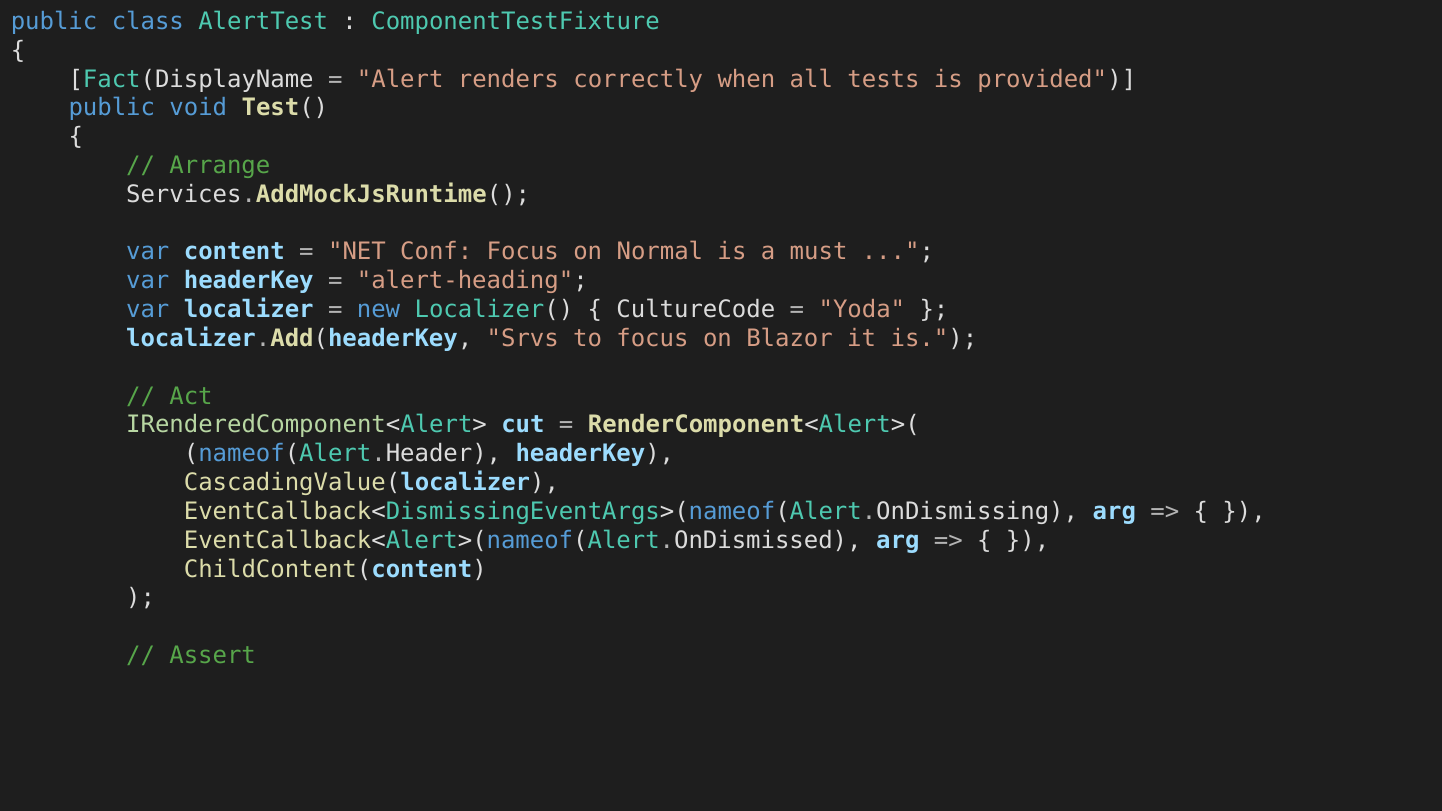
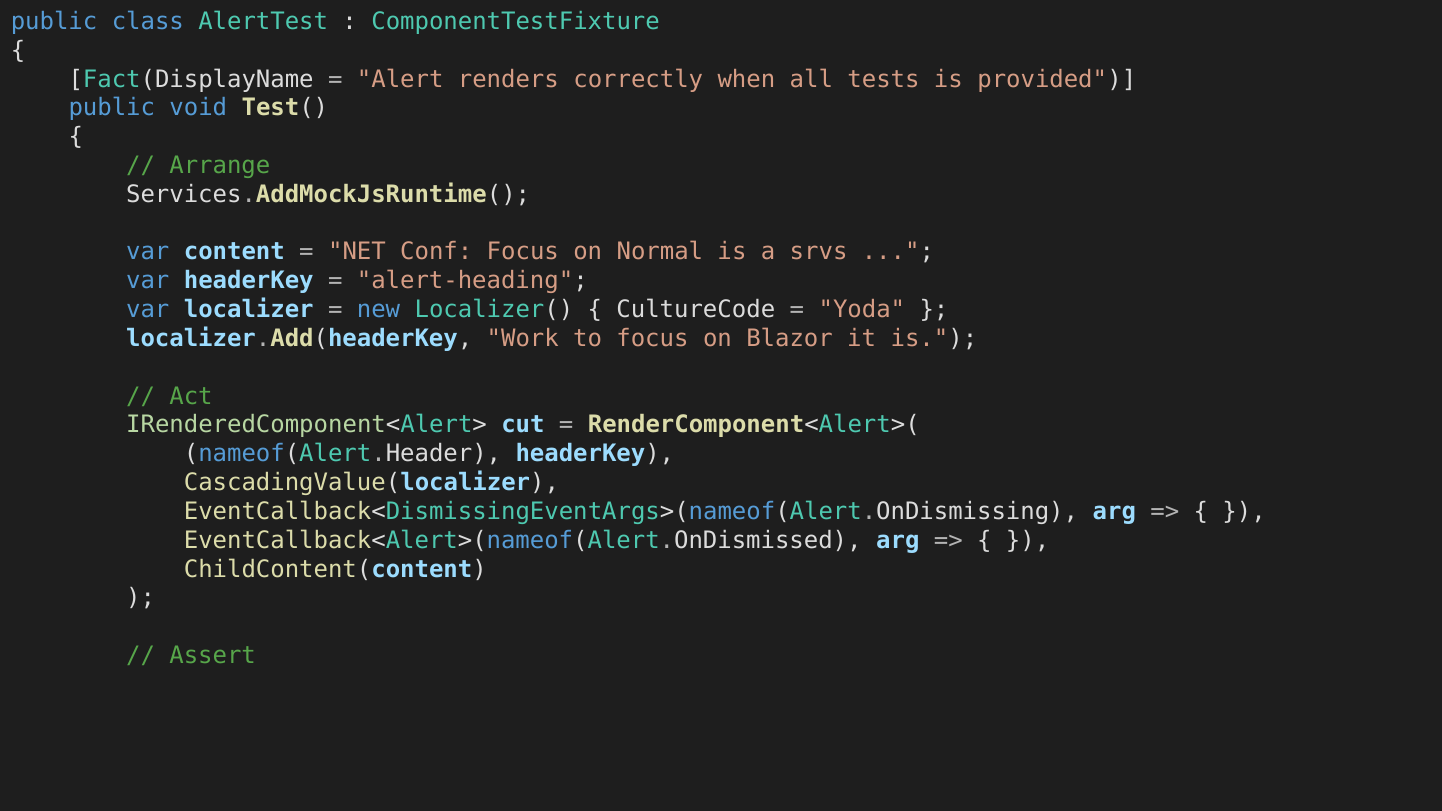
must: must -> srvs (819, 252)
Srvs: Srvs -> Work (523, 339)
